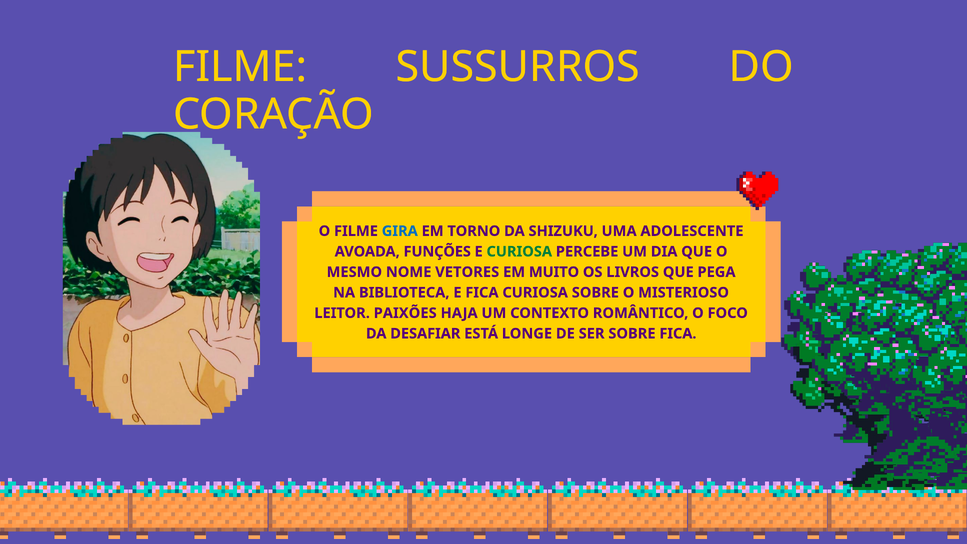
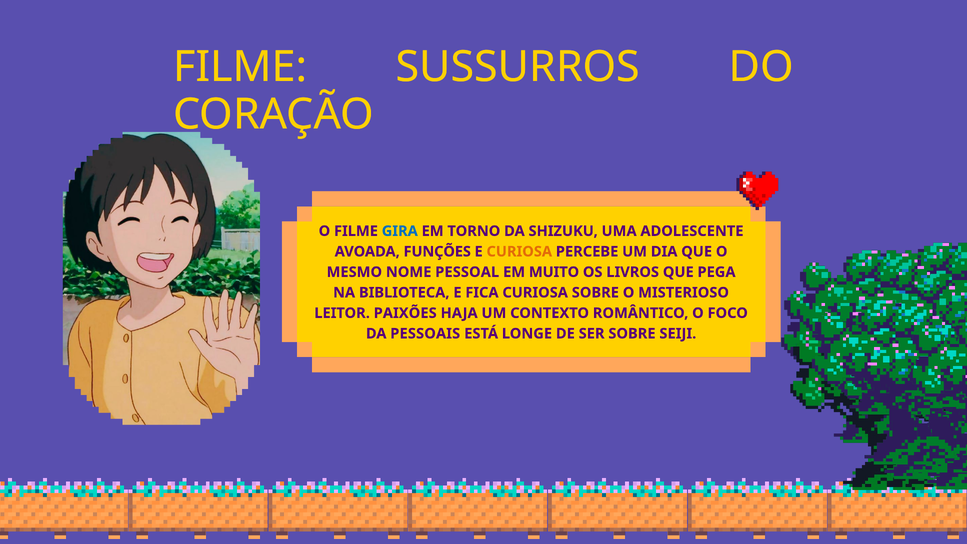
CURIOSA colour: green -> orange (519, 252)
VETORES: VETORES -> PESSOAL (467, 272)
DESAFIAR: DESAFIAR -> PESSOAIS (425, 334)
SOBRE FICA: FICA -> SEIJI (678, 334)
